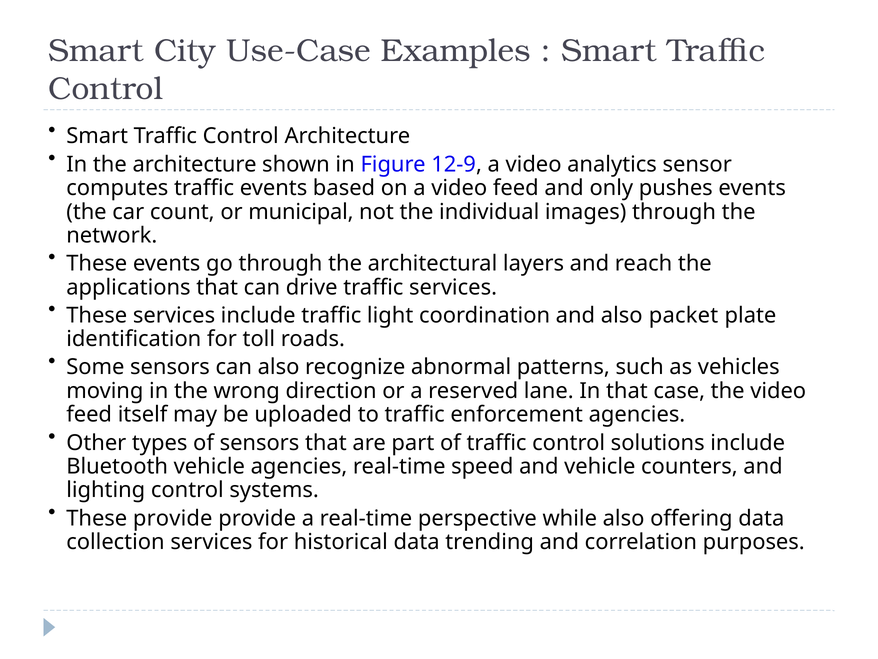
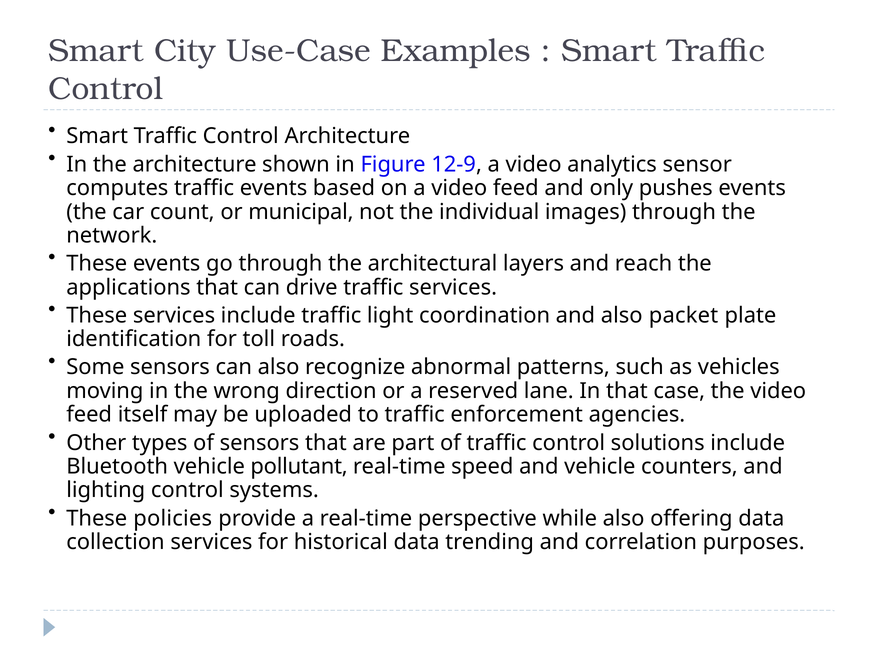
vehicle agencies: agencies -> pollutant (299, 466)
These provide: provide -> policies (173, 518)
